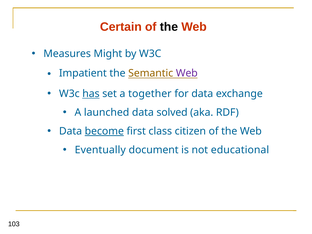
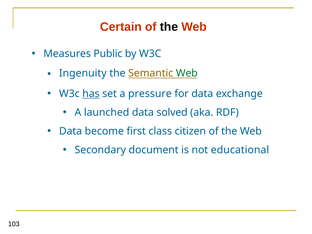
Might: Might -> Public (108, 54)
Impatient: Impatient -> Ingenuity (83, 73)
Web colour: purple -> green (187, 73)
together: together -> pressure (150, 94)
become underline: present -> none (104, 131)
Eventually: Eventually -> Secondary (100, 150)
